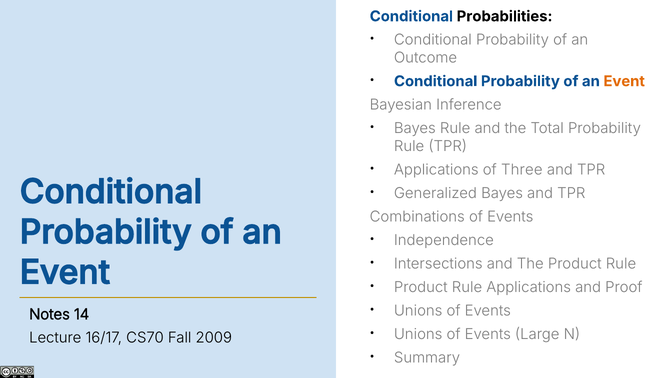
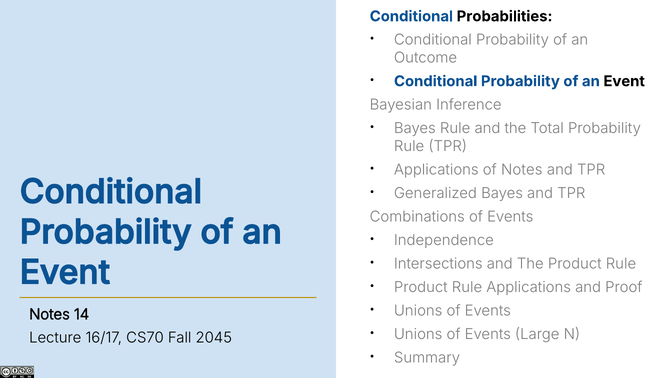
Event colour: orange -> black (624, 81)
of Three: Three -> Notes (522, 170)
2009: 2009 -> 2045 (214, 338)
